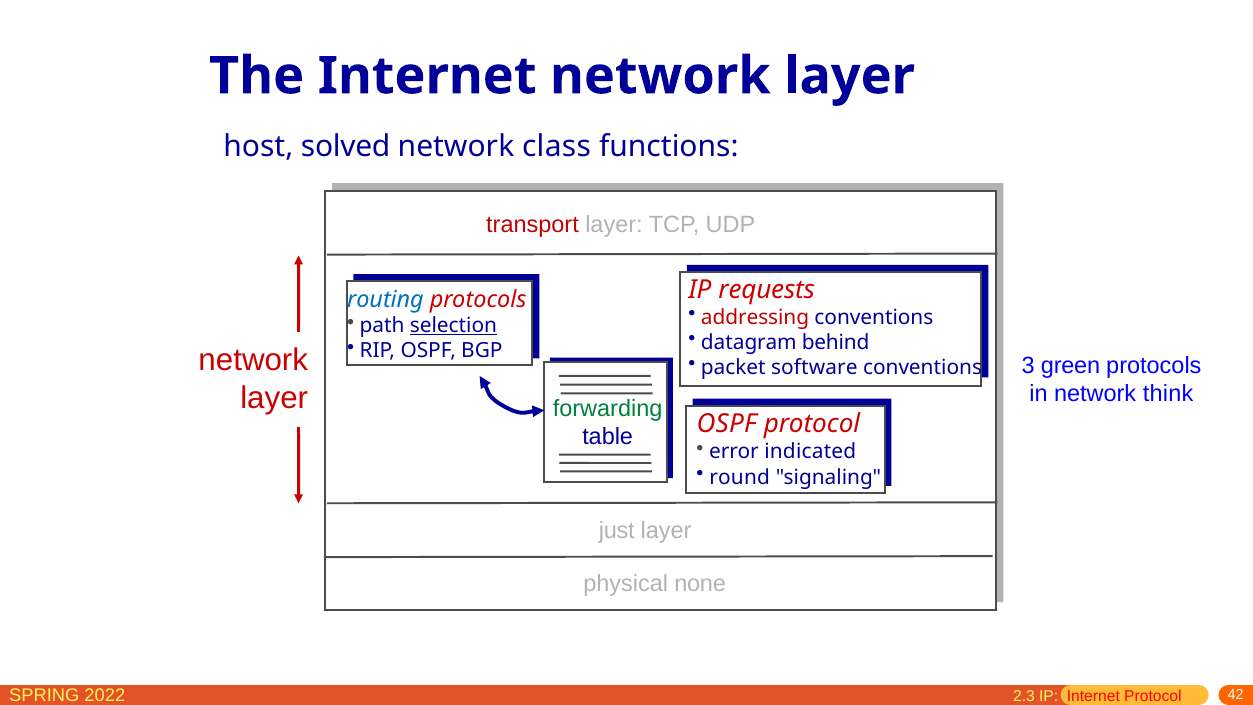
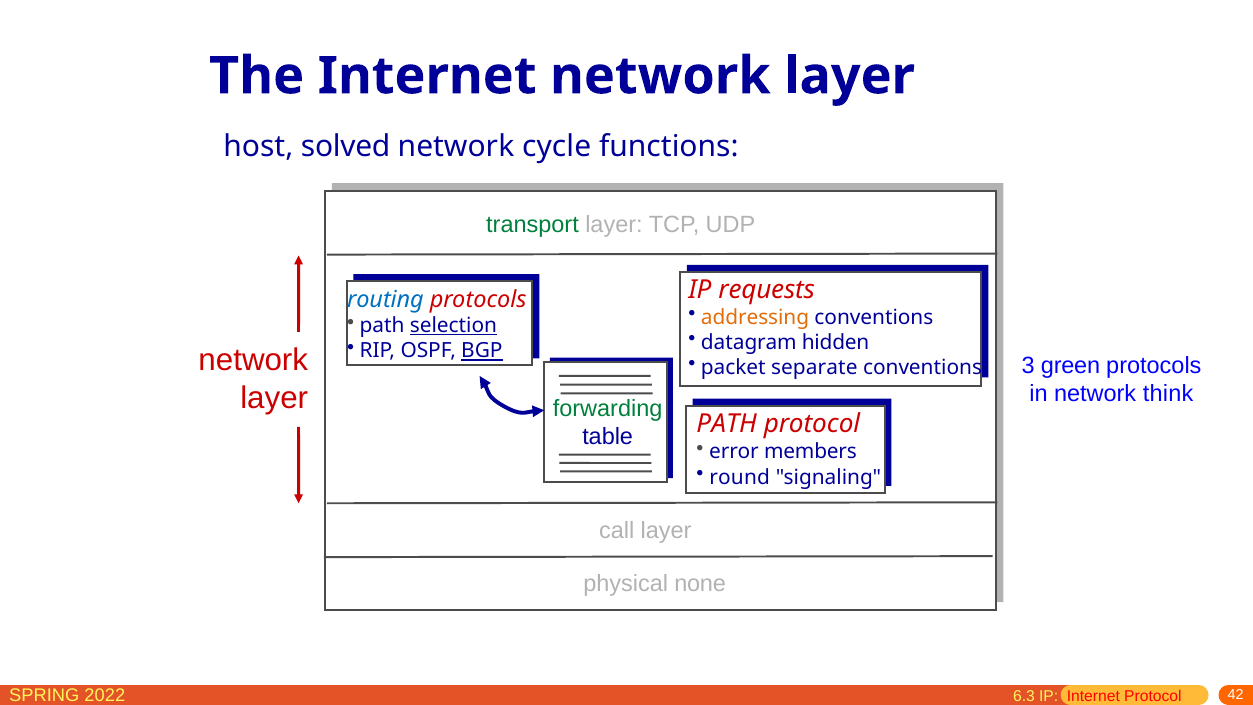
class: class -> cycle (557, 147)
transport colour: red -> green (532, 225)
addressing colour: red -> orange (755, 317)
behind: behind -> hidden (836, 342)
BGP underline: none -> present (482, 351)
software: software -> separate (814, 367)
OSPF: OSPF -> PATH (727, 424)
indicated: indicated -> members (811, 452)
just: just -> call (617, 530)
2.3: 2.3 -> 6.3 (1024, 696)
